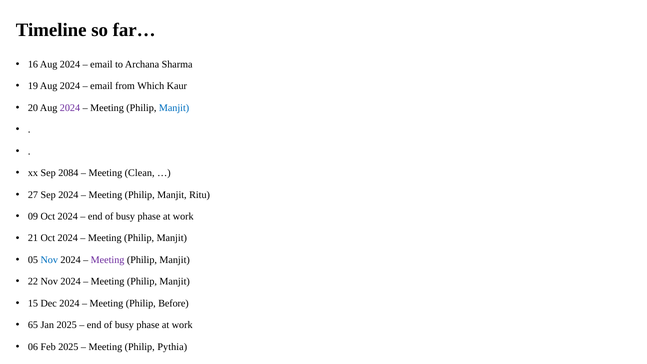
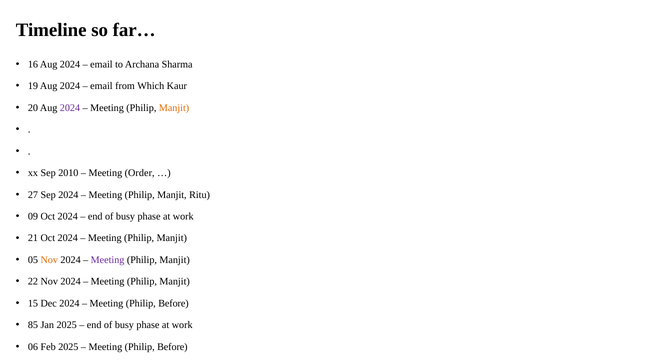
Manjit colour: blue -> orange (174, 108)
2084: 2084 -> 2010 (68, 173)
Clean: Clean -> Order (140, 173)
Nov colour: blue -> orange (49, 260)
65: 65 -> 85 (33, 325)
Pythia: Pythia -> Before (172, 347)
